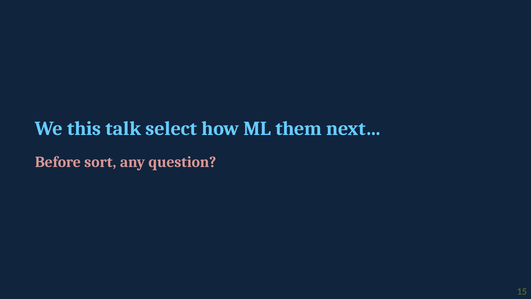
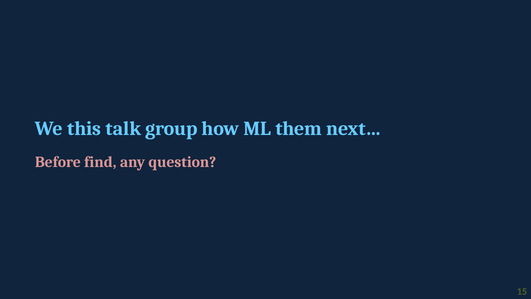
select: select -> group (171, 129)
sort: sort -> find (100, 162)
